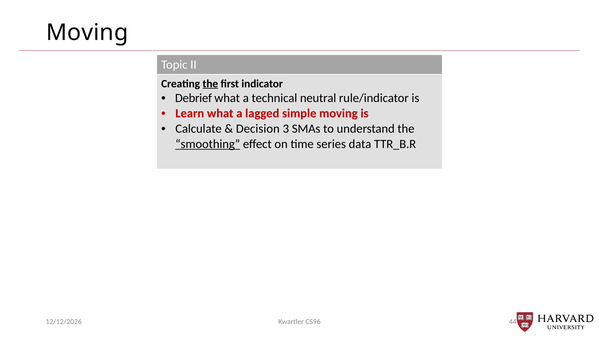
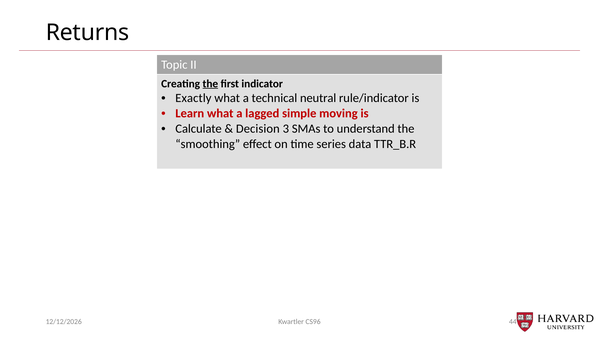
Moving: Moving -> Returns (87, 32)
Debrief: Debrief -> Exactly (193, 98)
smoothing underline: present -> none (208, 144)
